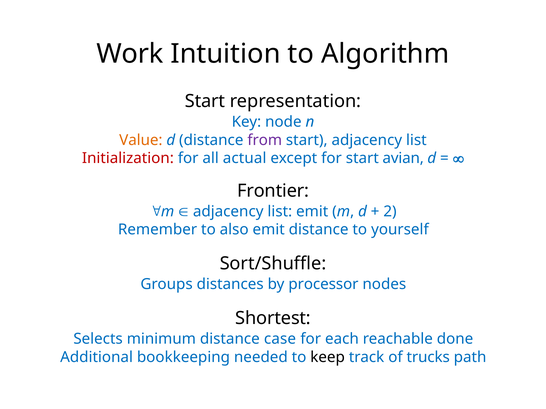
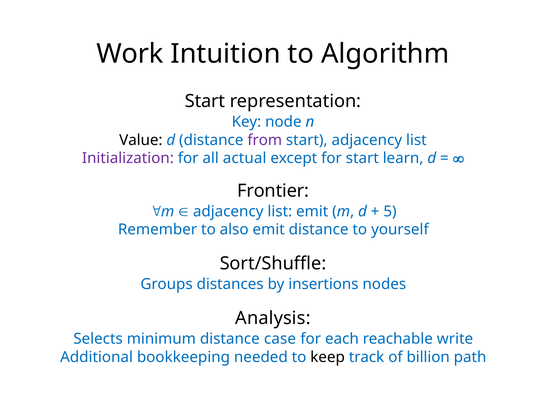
Value colour: orange -> black (141, 140)
Initialization colour: red -> purple (128, 158)
avian: avian -> learn (403, 158)
2: 2 -> 5 (390, 212)
processor: processor -> insertions (323, 285)
Shortest: Shortest -> Analysis (273, 319)
done: done -> write (455, 339)
trucks: trucks -> billion (428, 358)
